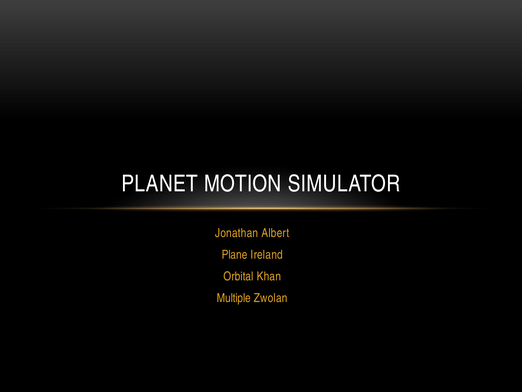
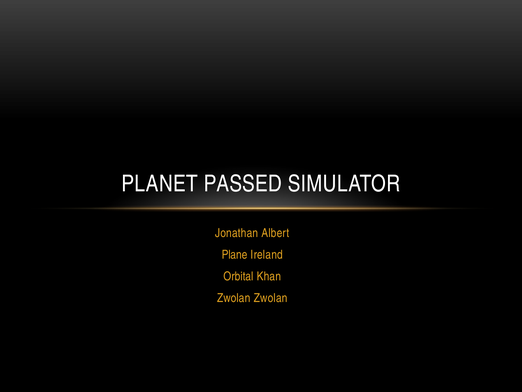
MOTION: MOTION -> PASSED (243, 184)
Multiple: Multiple -> Zwolan (234, 298)
